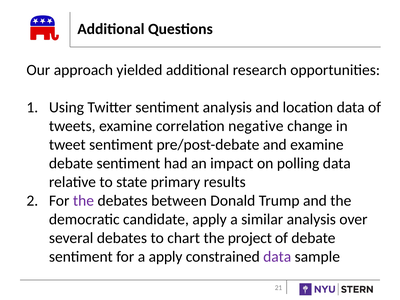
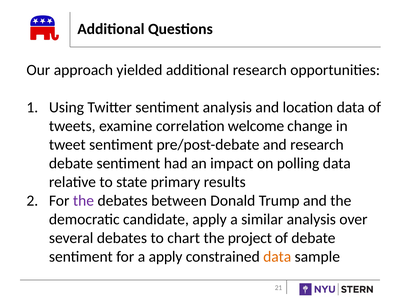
negative: negative -> welcome (256, 126)
and examine: examine -> research (317, 145)
data colour: purple -> orange (277, 257)
